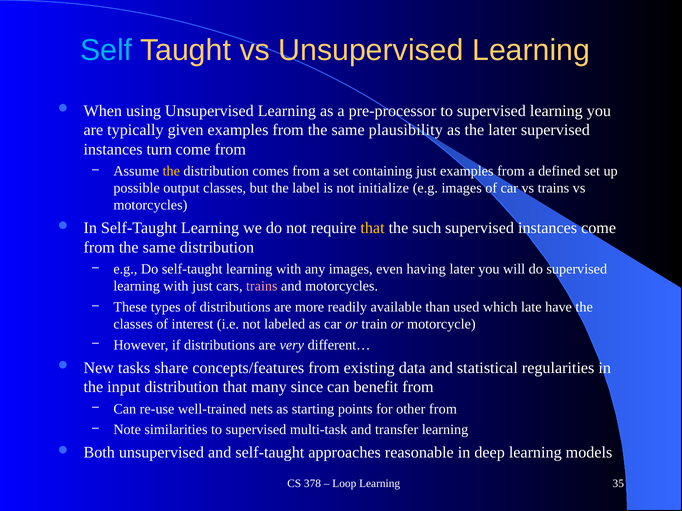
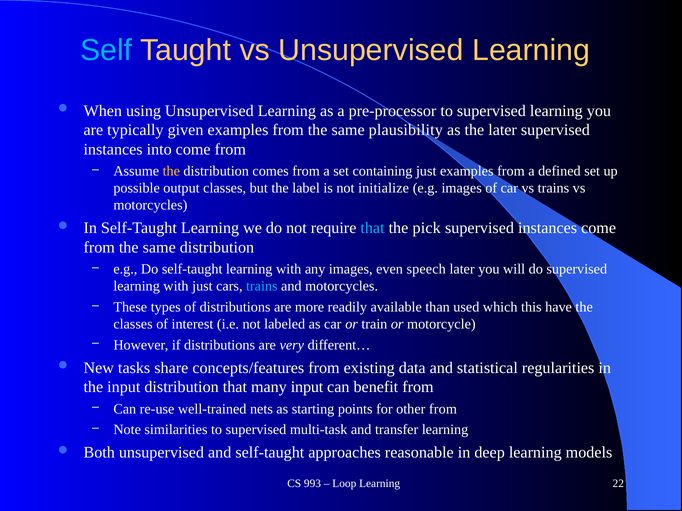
turn: turn -> into (159, 149)
that colour: yellow -> light blue (373, 228)
such: such -> pick (427, 228)
having: having -> speech (426, 269)
trains colour: pink -> light blue (262, 287)
late: late -> this (531, 307)
many since: since -> input (307, 387)
378: 378 -> 993 (313, 484)
35: 35 -> 22 (618, 484)
